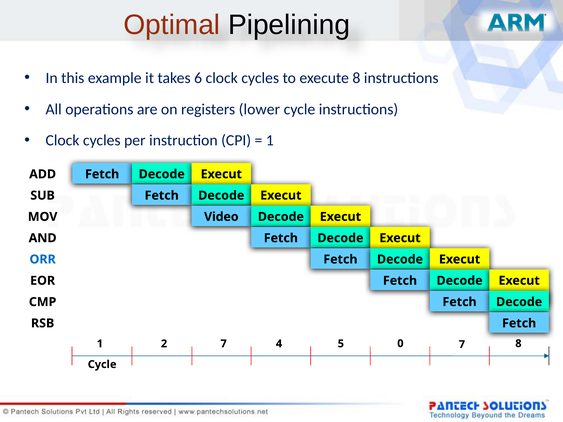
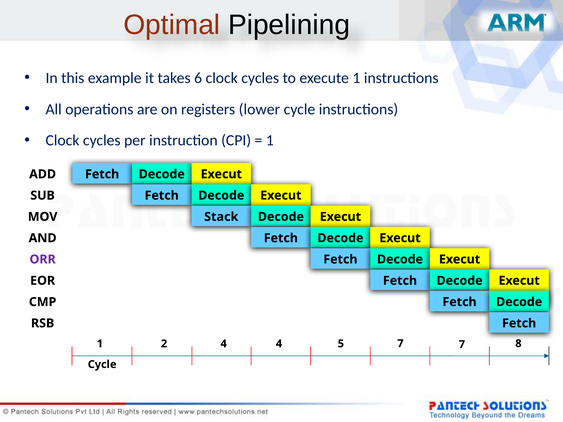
execute 8: 8 -> 1 (356, 78)
Video: Video -> Stack (221, 217)
ORR colour: blue -> purple (43, 260)
2 7: 7 -> 4 (224, 344)
4 0: 0 -> 7 (400, 344)
